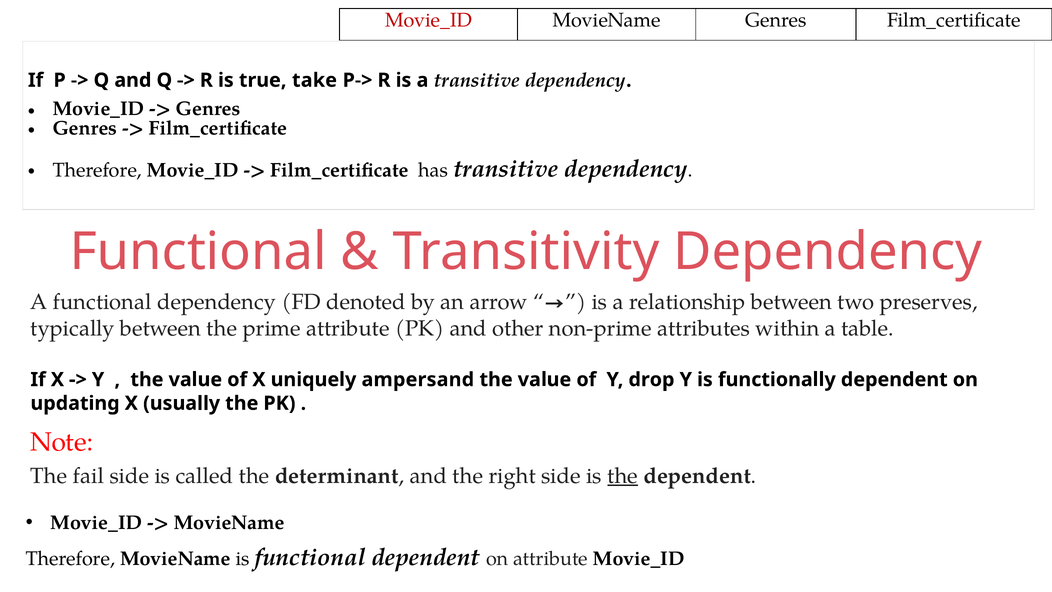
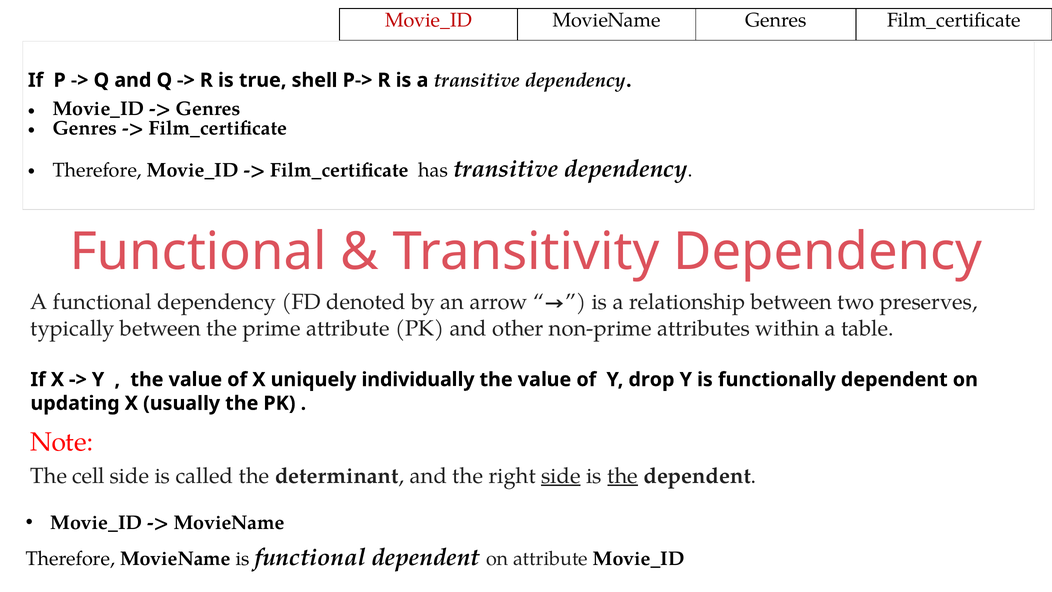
take: take -> shell (315, 80)
ampersand: ampersand -> individually (418, 379)
fail: fail -> cell (89, 476)
side underline: none -> present (561, 476)
